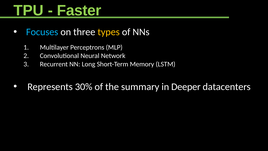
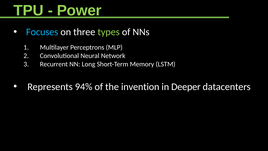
Faster: Faster -> Power (79, 10)
types colour: yellow -> light green (109, 32)
30%: 30% -> 94% (84, 87)
summary: summary -> invention (140, 87)
